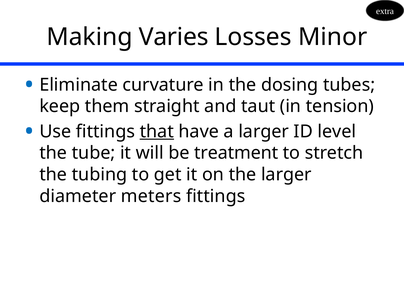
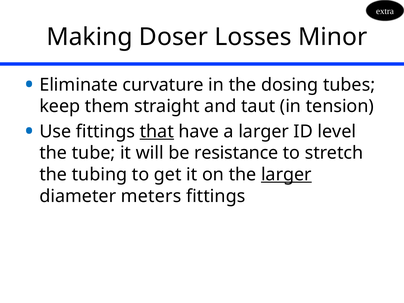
Varies: Varies -> Doser (174, 37)
treatment: treatment -> resistance (236, 153)
larger underline: none -> present (286, 175)
